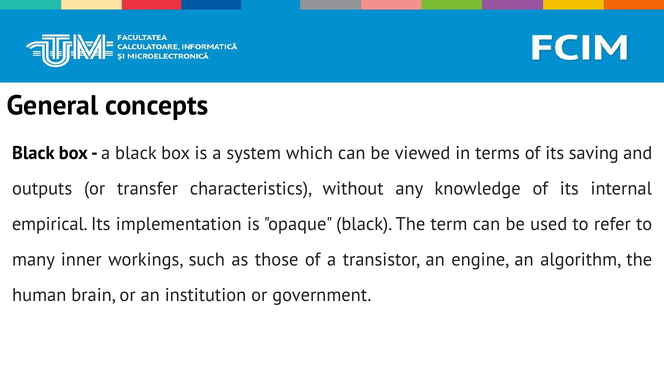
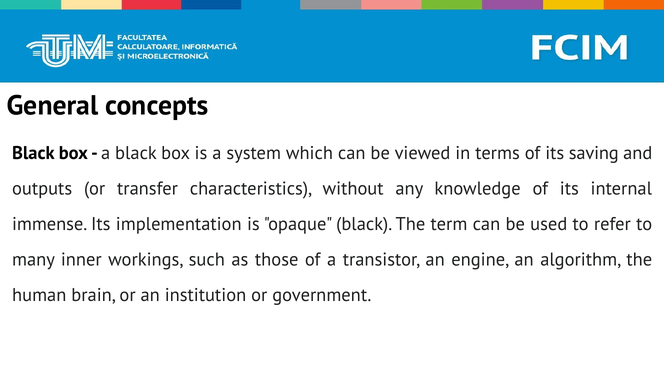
empirical: empirical -> immense (50, 224)
